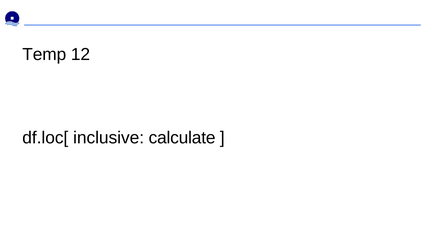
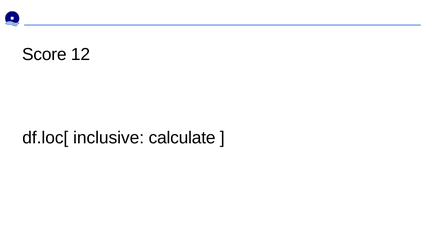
Temp: Temp -> Score (44, 54)
